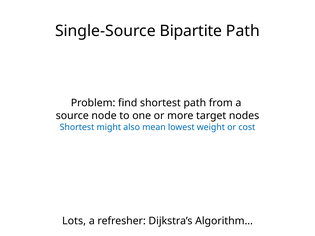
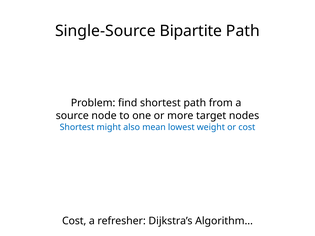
Lots: Lots -> Cost (74, 221)
